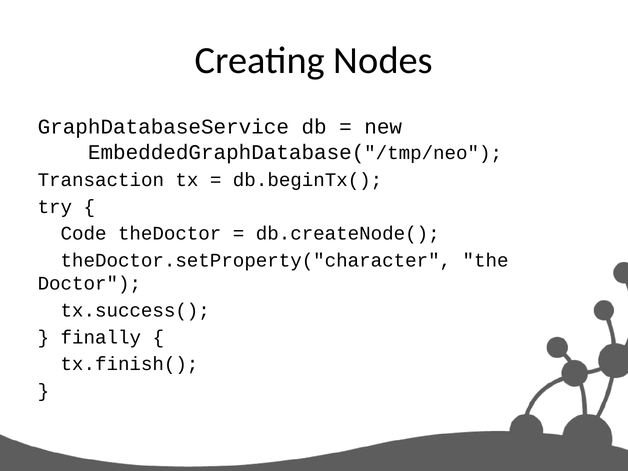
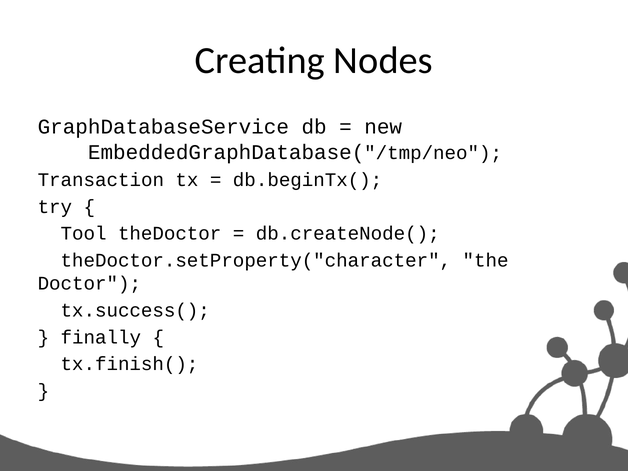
Code: Code -> Tool (84, 234)
